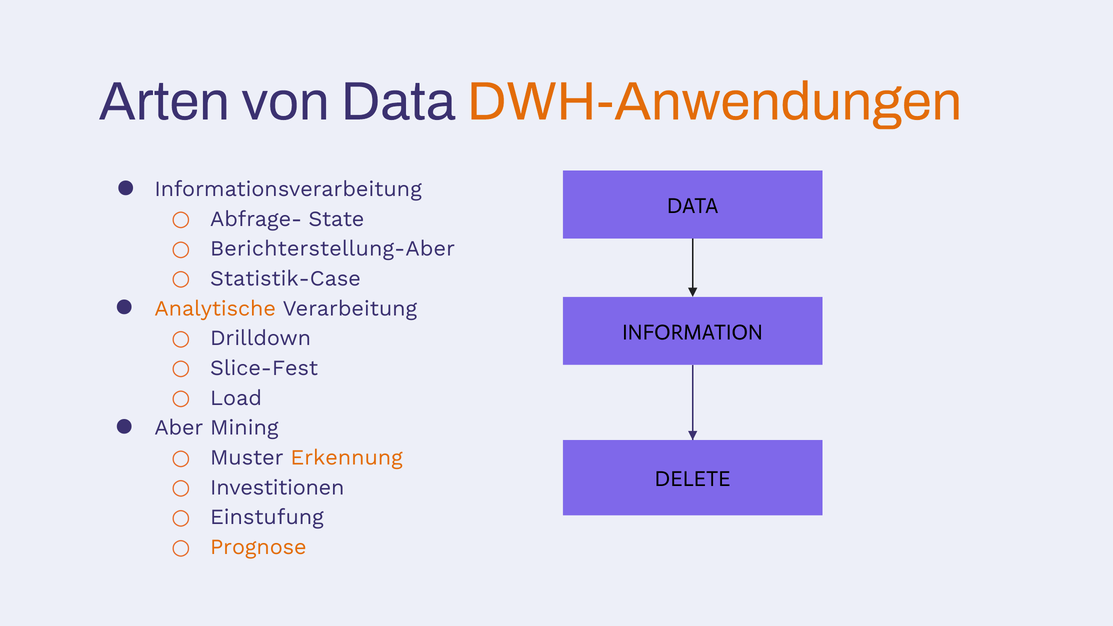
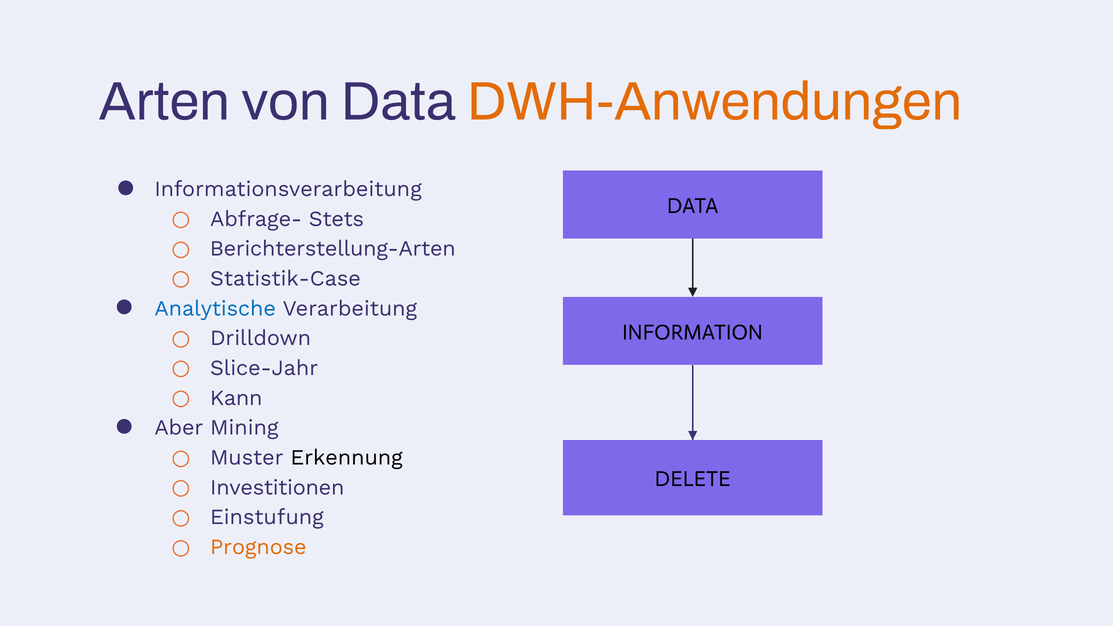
State: State -> Stets (336, 219)
Berichterstellung-Aber: Berichterstellung-Aber -> Berichterstellung-Arten (333, 249)
Analytische colour: orange -> blue (215, 309)
Slice-Fest: Slice-Fest -> Slice-Jahr (264, 368)
Load: Load -> Kann (236, 398)
Erkennung colour: orange -> black (347, 458)
